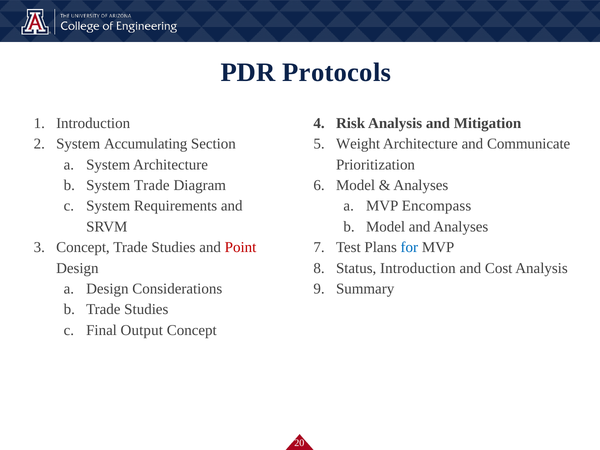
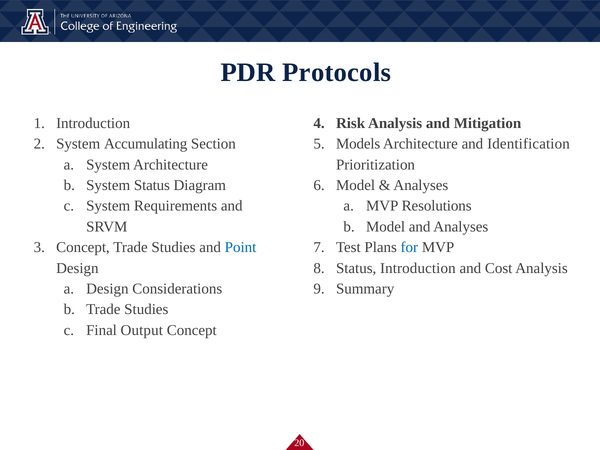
Weight: Weight -> Models (358, 144)
Communicate: Communicate -> Identification (528, 144)
System Trade: Trade -> Status (152, 185)
Encompass: Encompass -> Resolutions (437, 206)
Point colour: red -> blue (240, 247)
